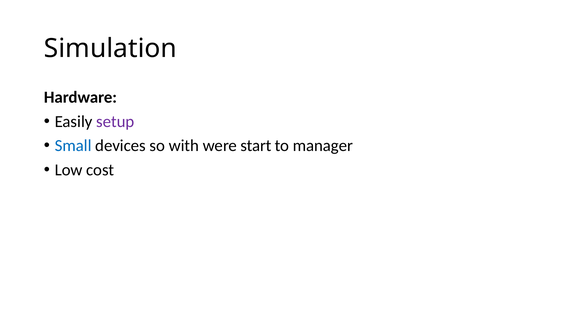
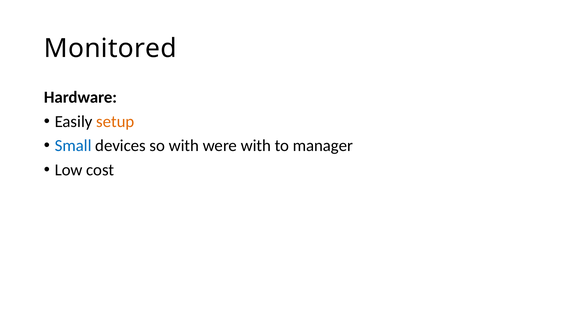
Simulation: Simulation -> Monitored (110, 48)
setup colour: purple -> orange (115, 122)
were start: start -> with (256, 146)
